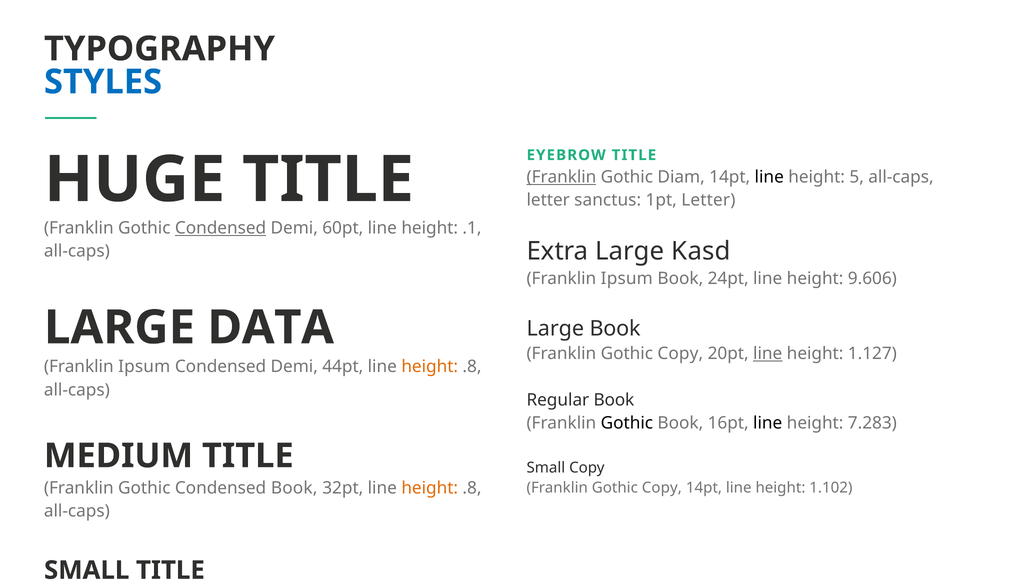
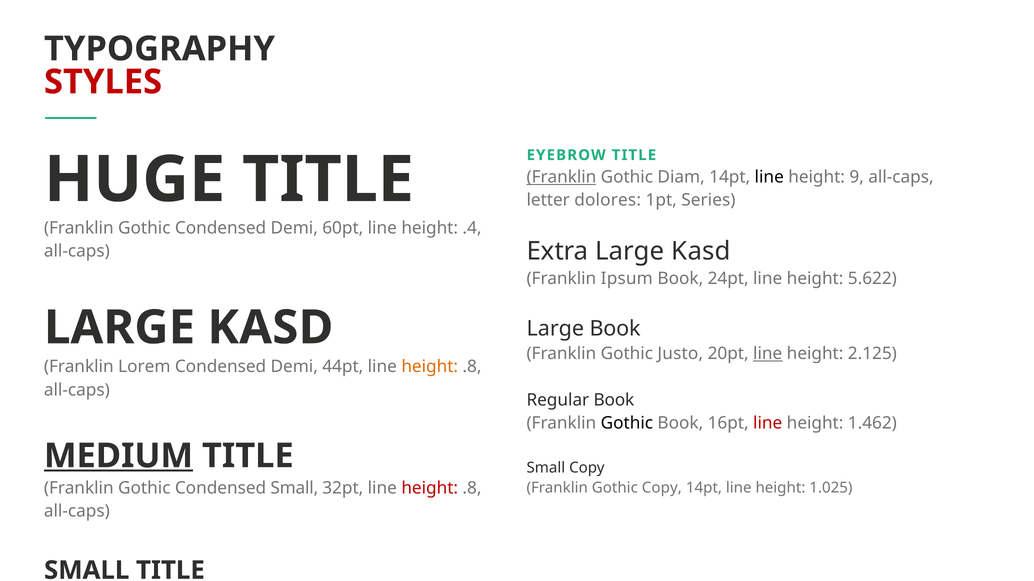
STYLES colour: blue -> red (103, 82)
5: 5 -> 9 (857, 177)
sanctus: sanctus -> dolores (608, 200)
1pt Letter: Letter -> Series (708, 200)
Condensed underline: present -> none (221, 228)
.1: .1 -> .4 (472, 228)
9.606: 9.606 -> 5.622 (872, 279)
DATA: DATA -> KASD (270, 328)
Copy: Copy -> Justo (680, 354)
1.127: 1.127 -> 2.125 (872, 354)
Ipsum: Ipsum -> Lorem (144, 367)
line colour: black -> red (768, 424)
7.283: 7.283 -> 1.462 (872, 424)
MEDIUM underline: none -> present (119, 456)
Condensed Book: Book -> Small (294, 489)
height colour: orange -> red (430, 489)
1.102: 1.102 -> 1.025 (831, 488)
